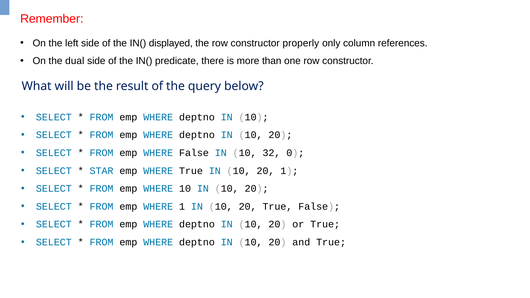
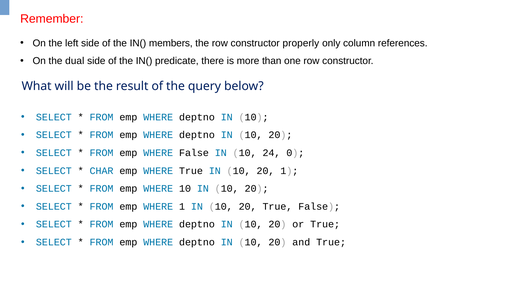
displayed: displayed -> members (171, 43)
32: 32 -> 24 (271, 153)
STAR: STAR -> CHAR (102, 171)
